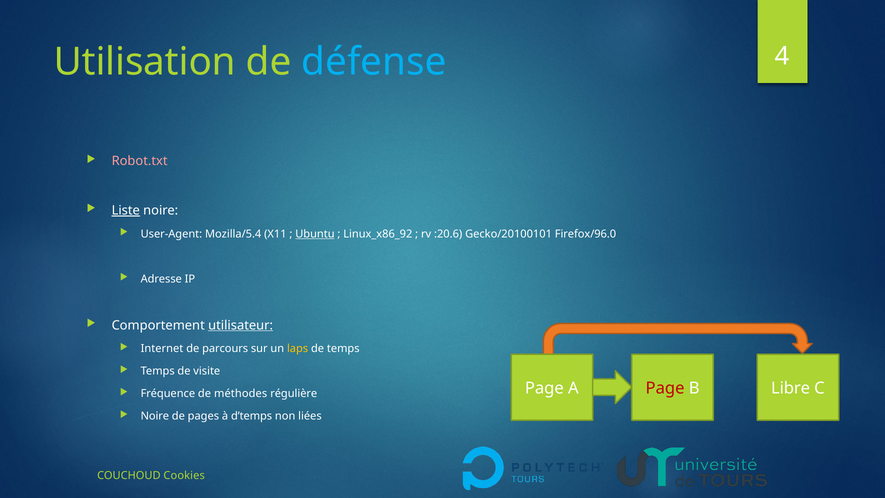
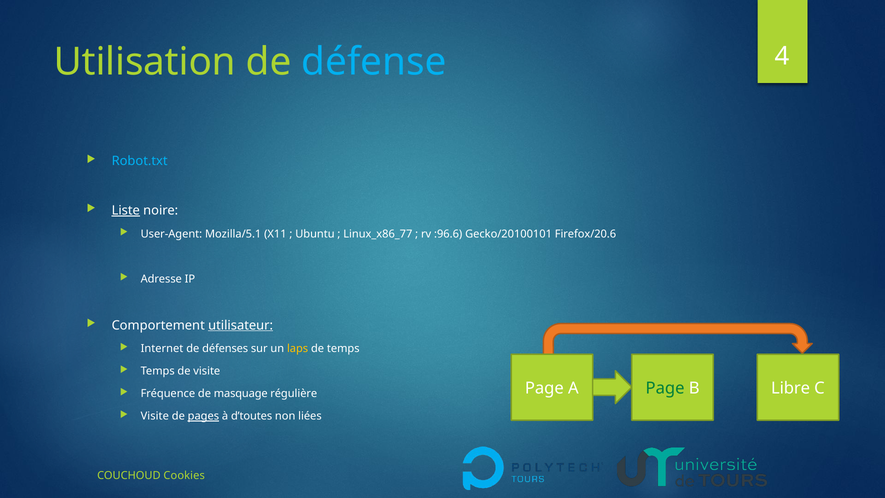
Robot.txt colour: pink -> light blue (140, 161)
Mozilla/5.4: Mozilla/5.4 -> Mozilla/5.1 (233, 234)
Ubuntu underline: present -> none (315, 234)
Linux_x86_92: Linux_x86_92 -> Linux_x86_77 (378, 234)
:20.6: :20.6 -> :96.6 (448, 234)
Firefox/96.0: Firefox/96.0 -> Firefox/20.6 (585, 234)
parcours: parcours -> défenses (225, 349)
Page colour: red -> green (665, 388)
méthodes: méthodes -> masquage (241, 394)
Noire: Noire -> Visite (155, 416)
pages underline: none -> present (203, 416)
d’temps: d’temps -> d’toutes (252, 416)
